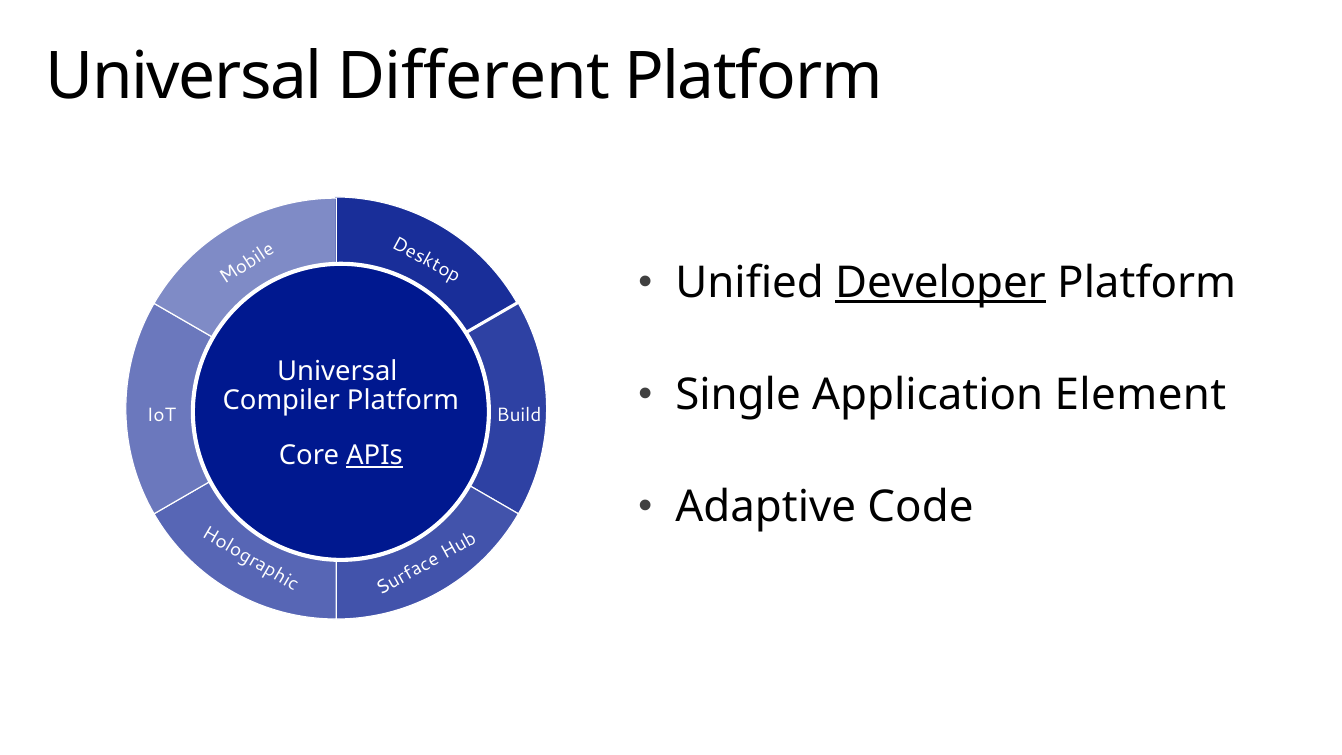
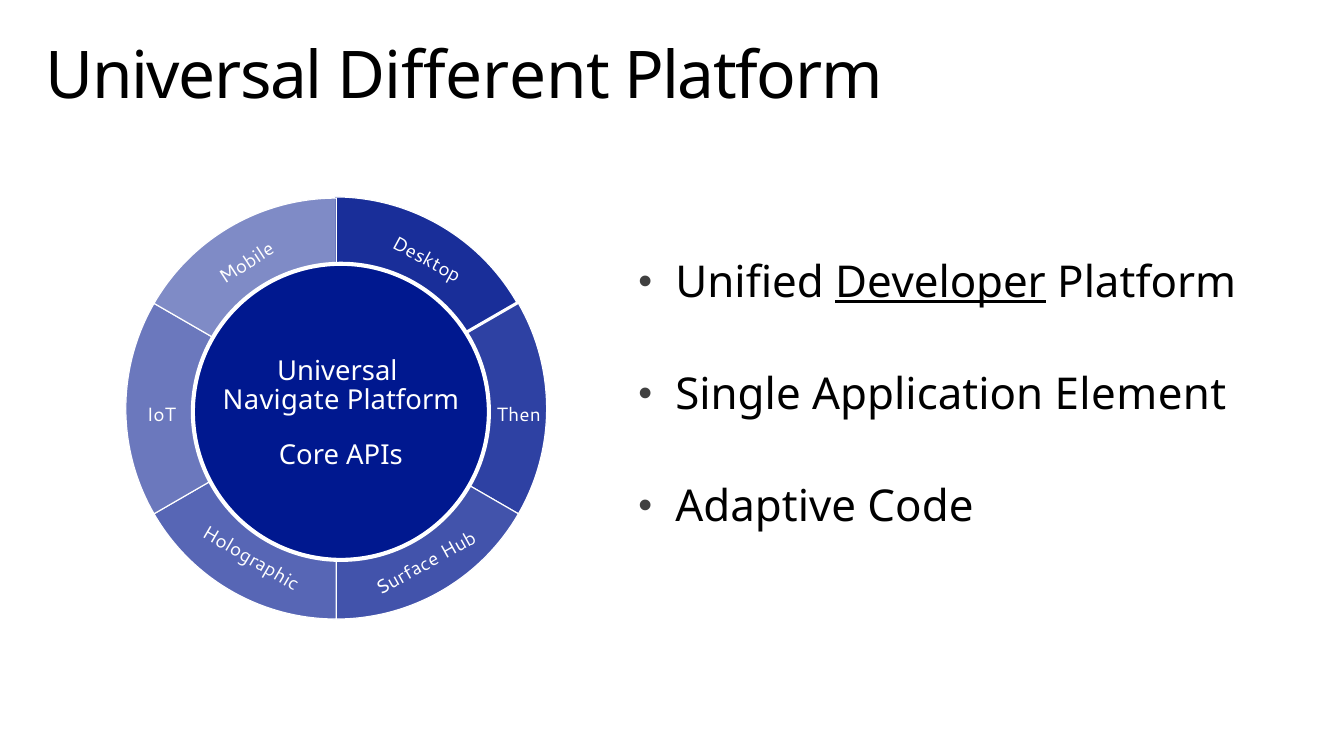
Compiler: Compiler -> Navigate (281, 401)
Build: Build -> Then (519, 415)
APIs underline: present -> none (374, 455)
